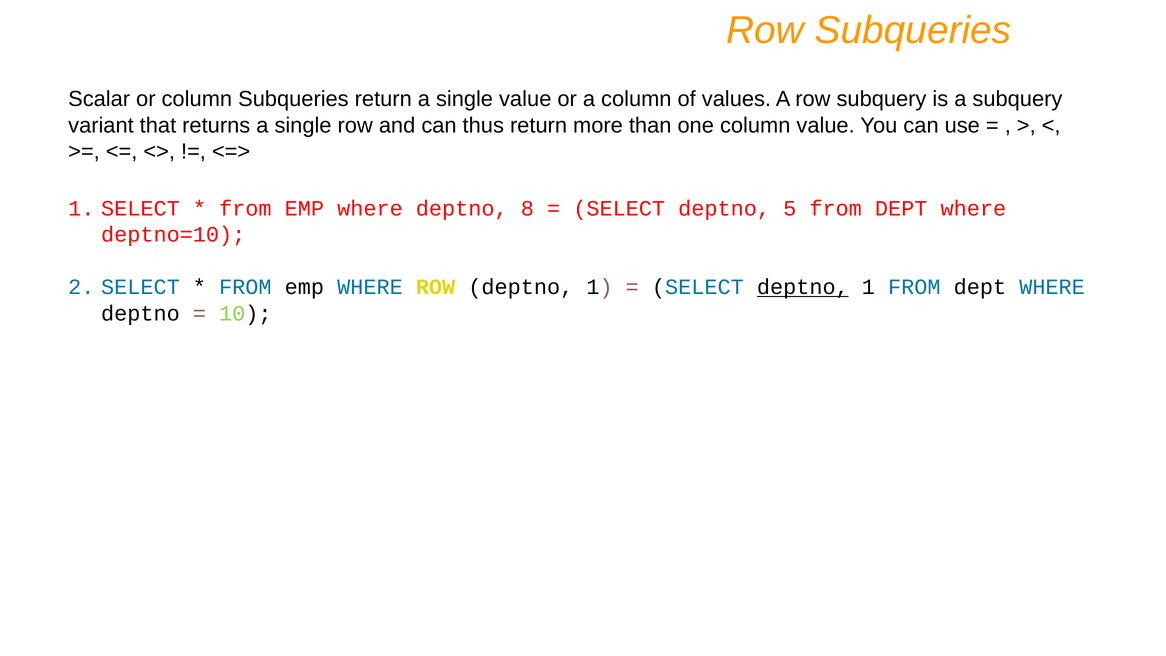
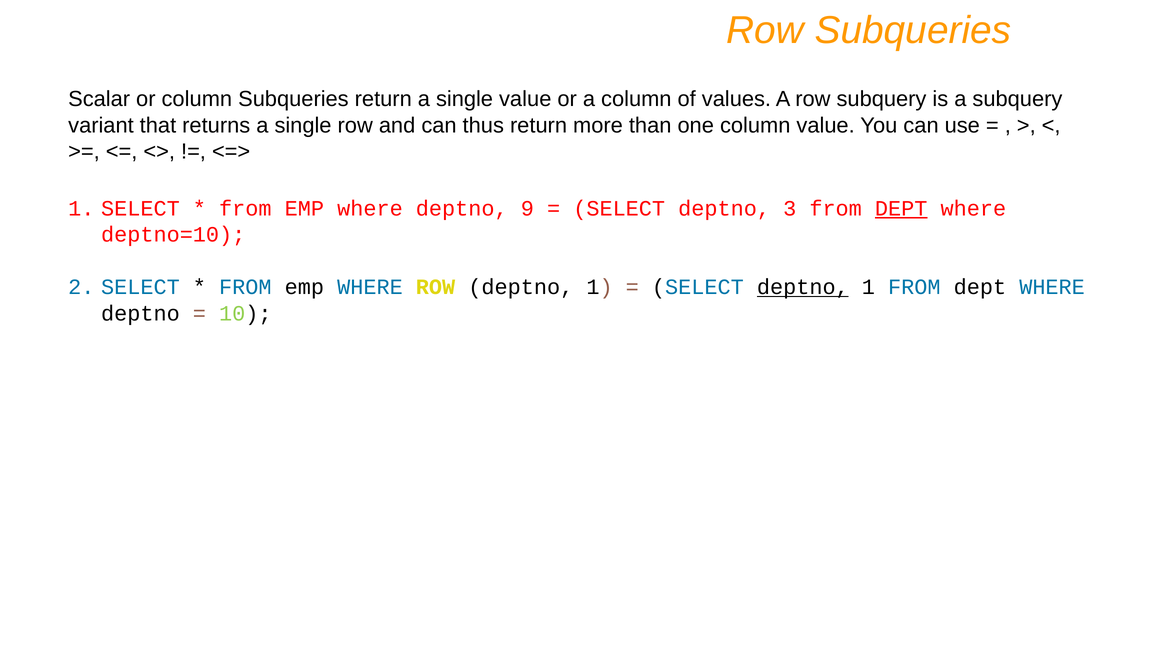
8: 8 -> 9 (527, 208)
5: 5 -> 3 (790, 208)
DEPT underline: none -> present (901, 208)
